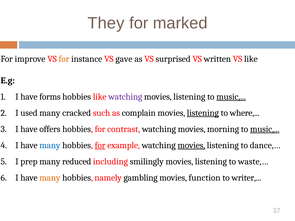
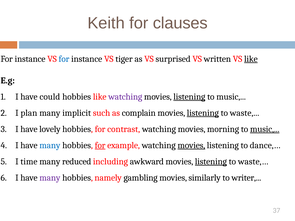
They: They -> Keith (106, 23)
marked: marked -> clauses (180, 23)
improve: improve -> instance (30, 59)
for colour: orange -> blue (64, 59)
gave: gave -> tiger (124, 59)
like underline: none -> present (251, 59)
forms: forms -> could (50, 97)
listening underline: none -> present (189, 97)
music underline: present -> none (231, 97)
used: used -> plan (29, 113)
cracked: cracked -> implicit (77, 113)
where: where -> waste (245, 113)
offers: offers -> lovely (50, 129)
prep: prep -> time (29, 162)
smilingly: smilingly -> awkward (147, 162)
listening underline: none -> present (211, 162)
many colour: orange -> purple (50, 178)
function: function -> similarly (205, 178)
